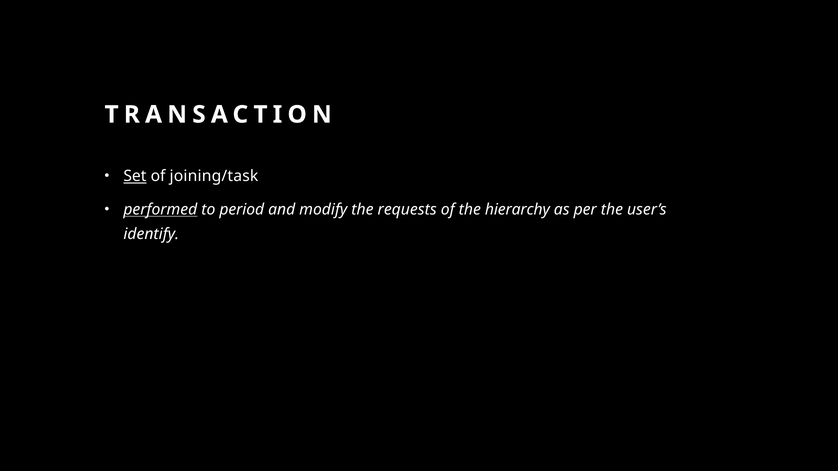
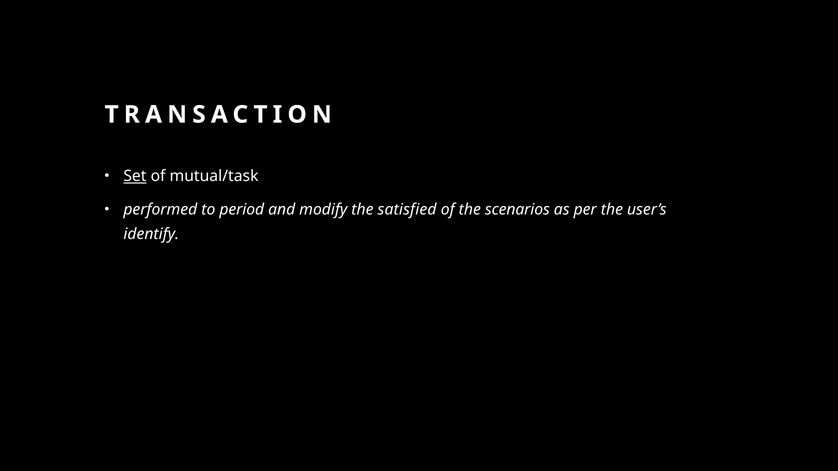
joining/task: joining/task -> mutual/task (214, 176)
performed underline: present -> none (160, 210)
requests: requests -> satisfied (407, 210)
hierarchy: hierarchy -> scenarios (517, 210)
